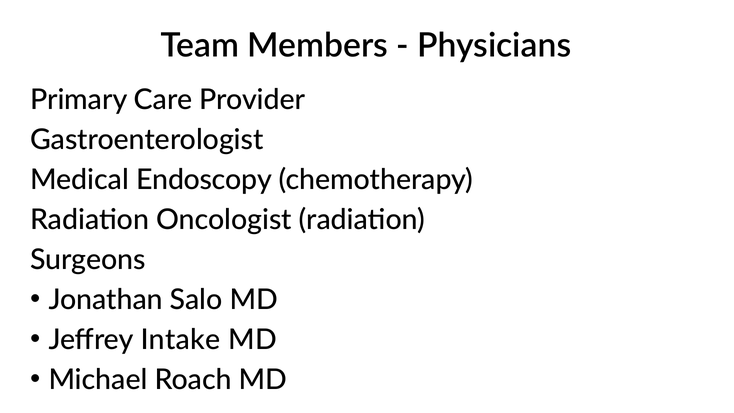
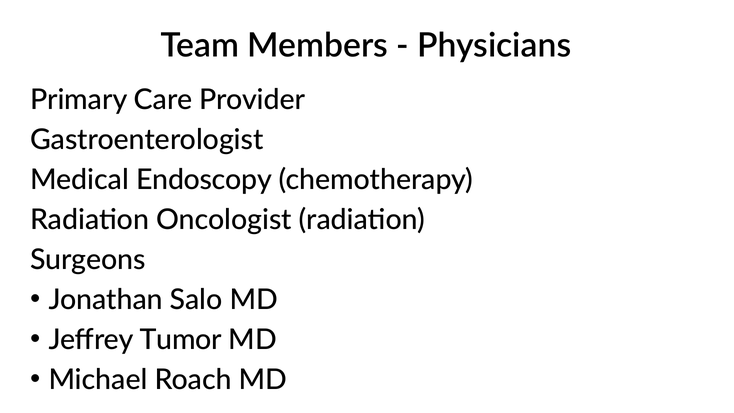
Intake: Intake -> Tumor (181, 340)
